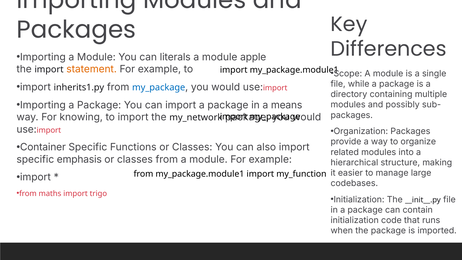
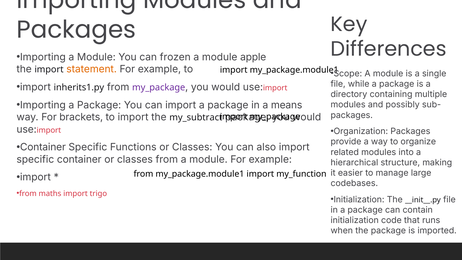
literals: literals -> frozen (175, 57)
my_package colour: blue -> purple (159, 87)
knowing: knowing -> brackets (81, 117)
my_network: my_network -> my_subtract (196, 117)
specific emphasis: emphasis -> container (79, 159)
